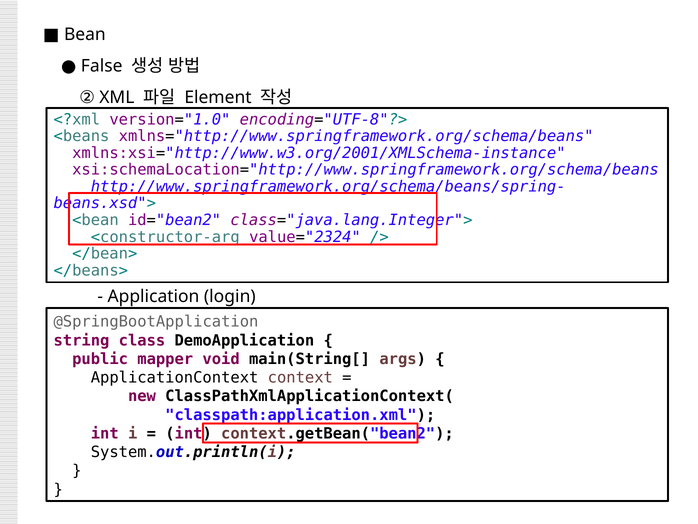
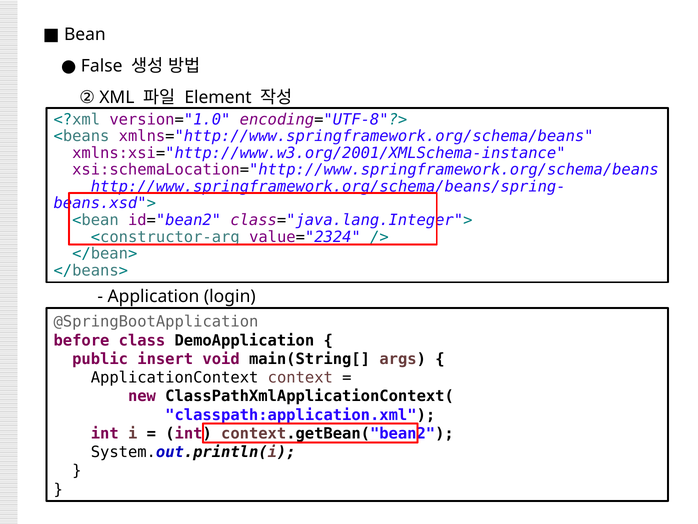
string: string -> before (81, 340)
mapper: mapper -> insert (165, 359)
